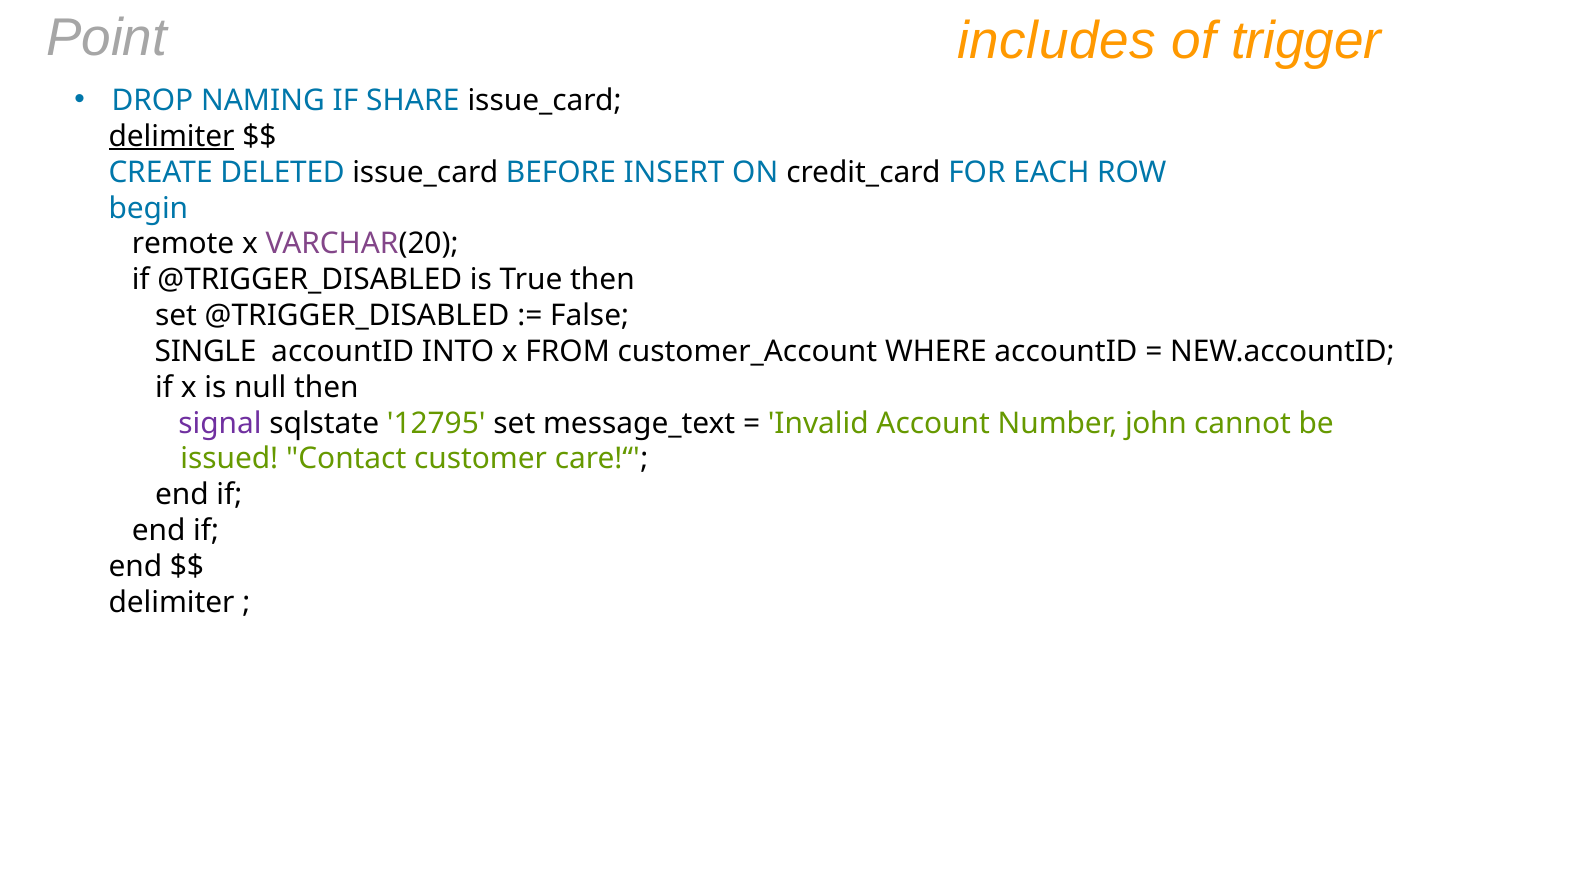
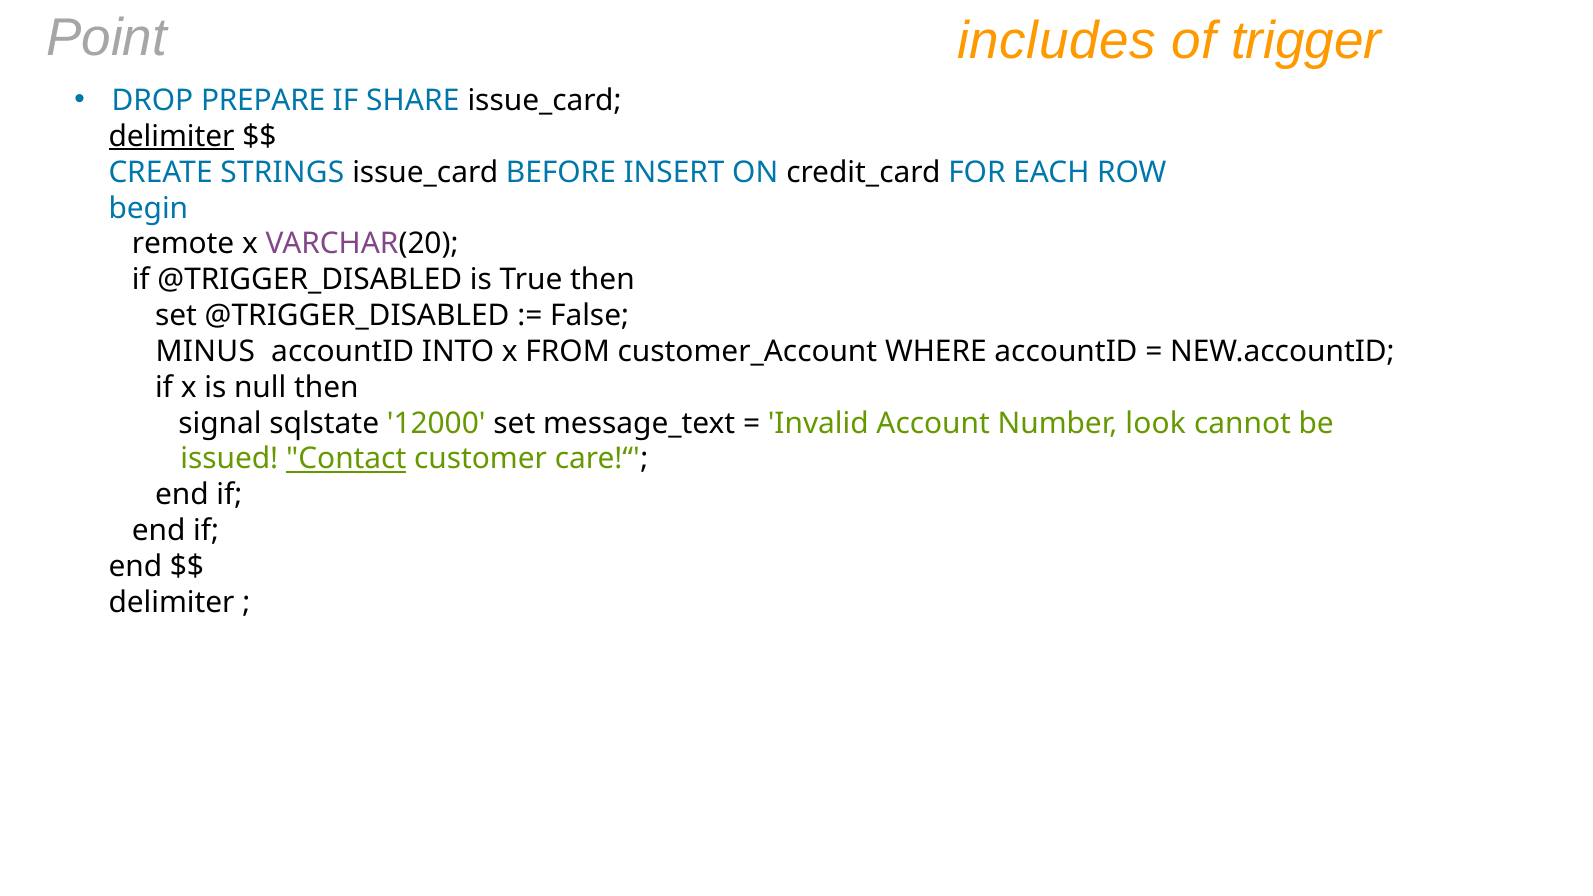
NAMING: NAMING -> PREPARE (263, 101)
DELETED: DELETED -> STRINGS (282, 172)
SINGLE: SINGLE -> MINUS (205, 352)
signal colour: purple -> black (220, 423)
12795: 12795 -> 12000 (436, 423)
john: john -> look (1156, 423)
Contact underline: none -> present (346, 459)
